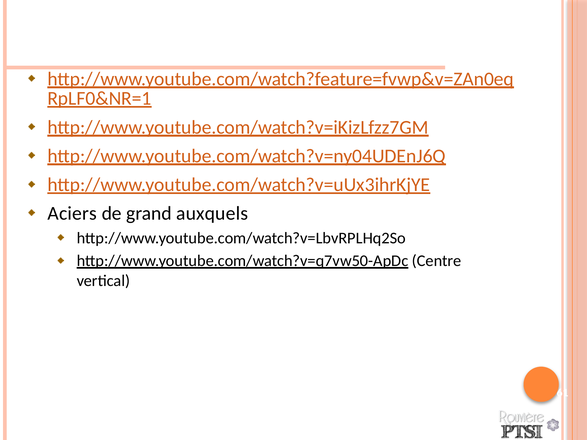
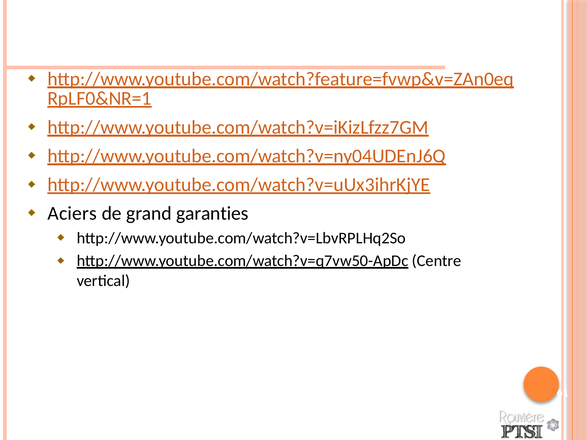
auxquels: auxquels -> garanties (212, 214)
